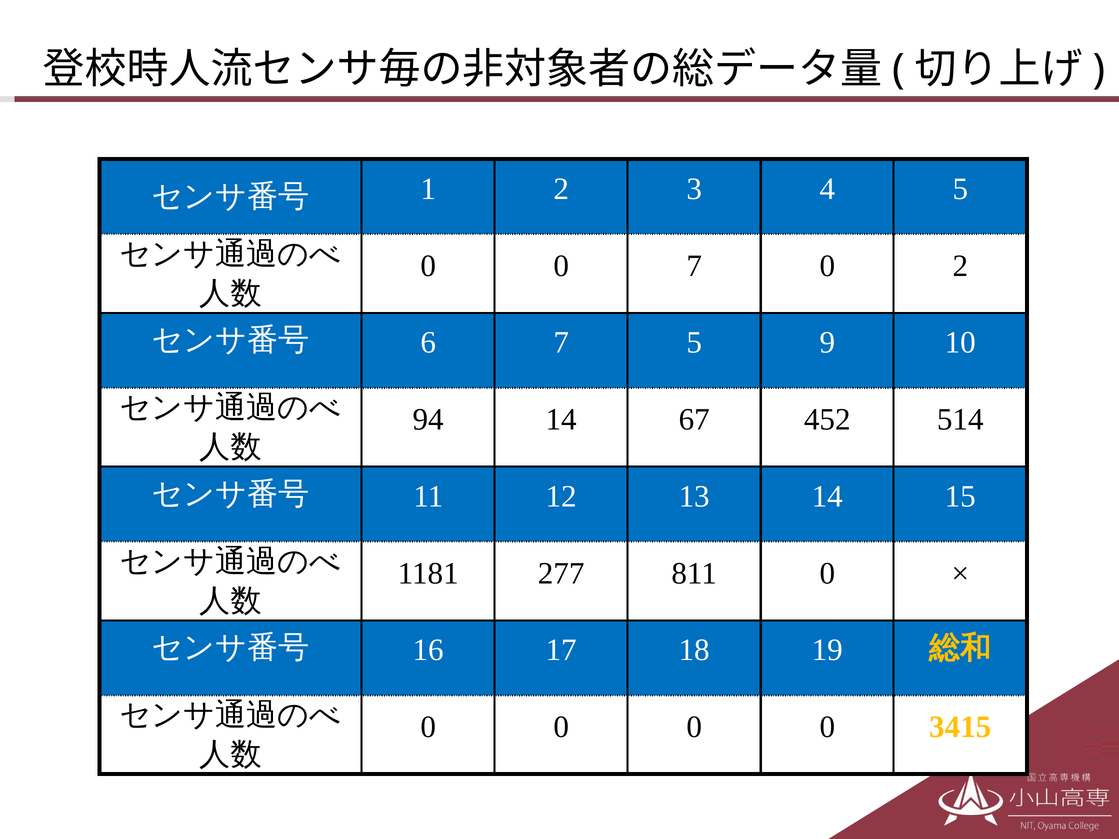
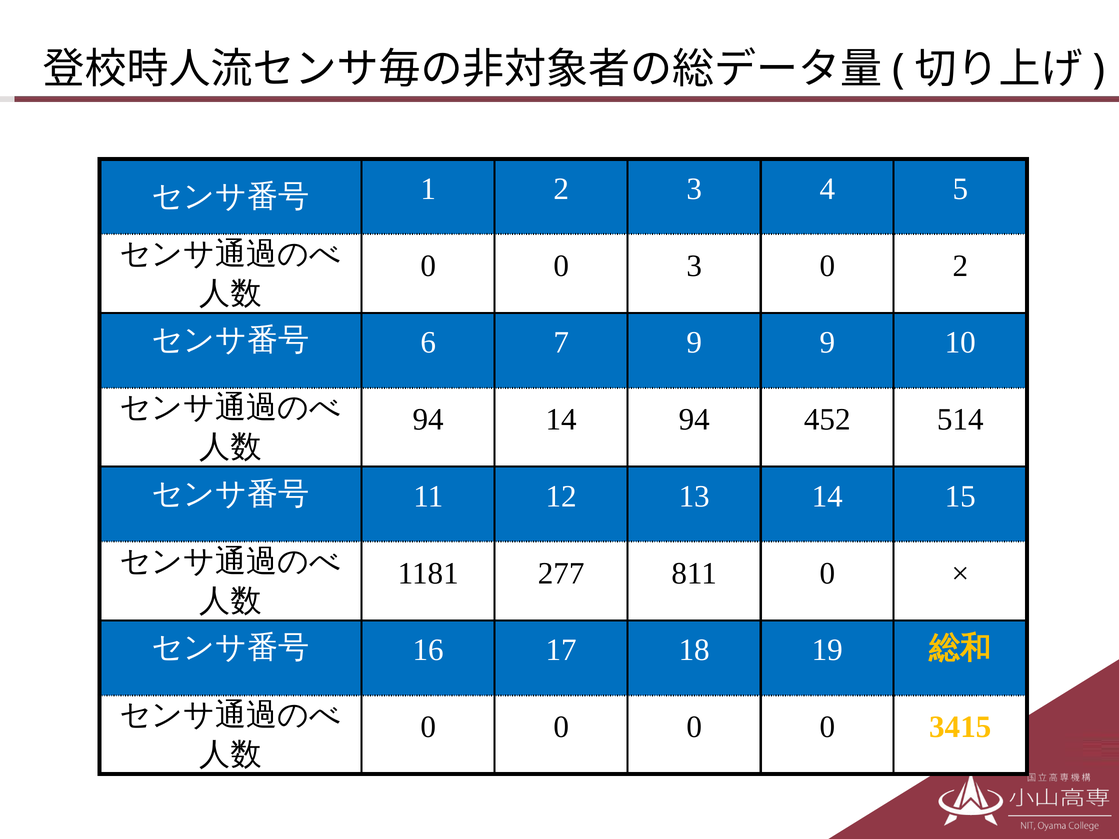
0 7: 7 -> 3 (694, 266)
7 5: 5 -> 9 (694, 343)
14 67: 67 -> 94 (694, 420)
